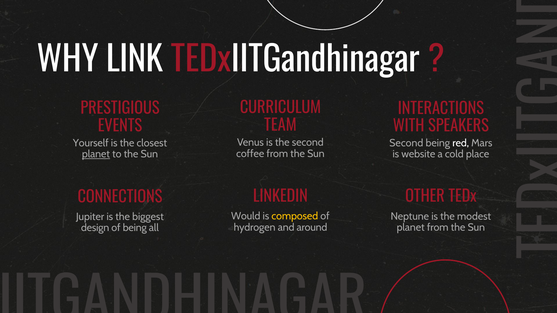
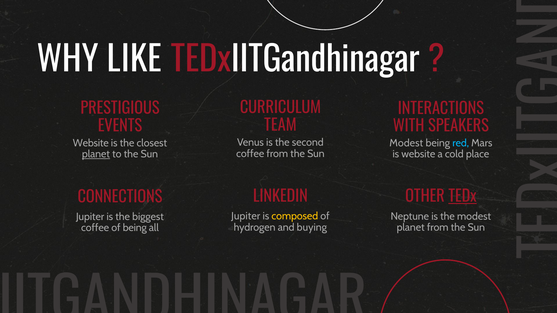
LINK: LINK -> LIKE (134, 60)
Yourself: Yourself -> Website (91, 143)
Second: Second -> Modest (406, 143)
red colour: white -> light blue (461, 143)
TEDx underline: none -> present (462, 197)
Would: Would -> Jupiter (246, 216)
around: around -> buying (312, 228)
design: design -> coffee (95, 228)
